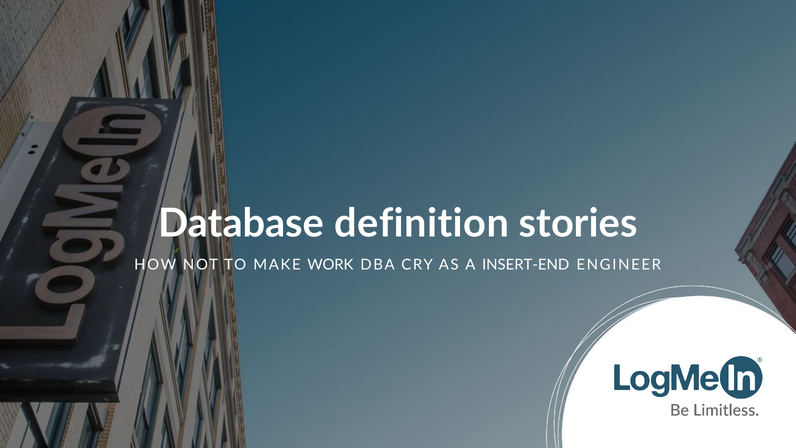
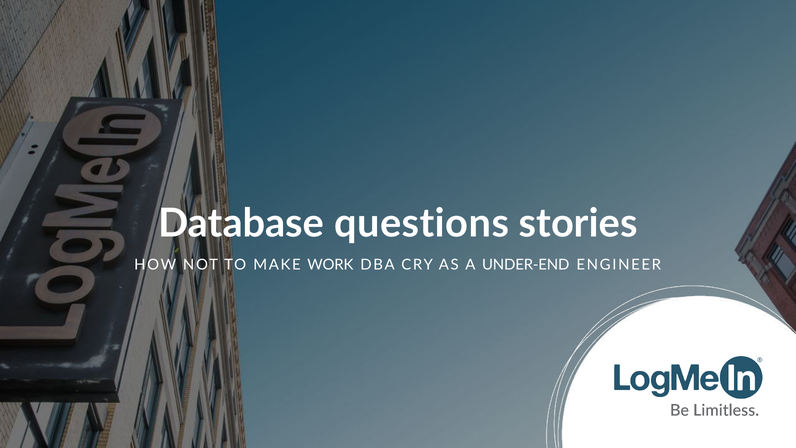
definition: definition -> questions (422, 224)
INSERT-END: INSERT-END -> UNDER-END (526, 264)
